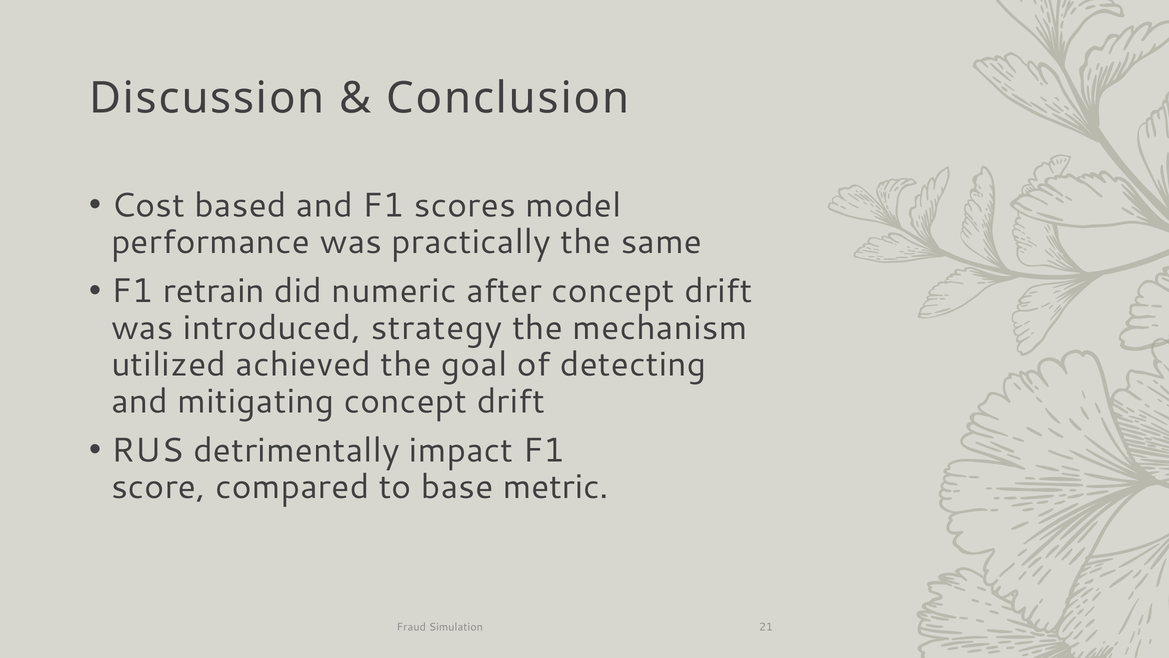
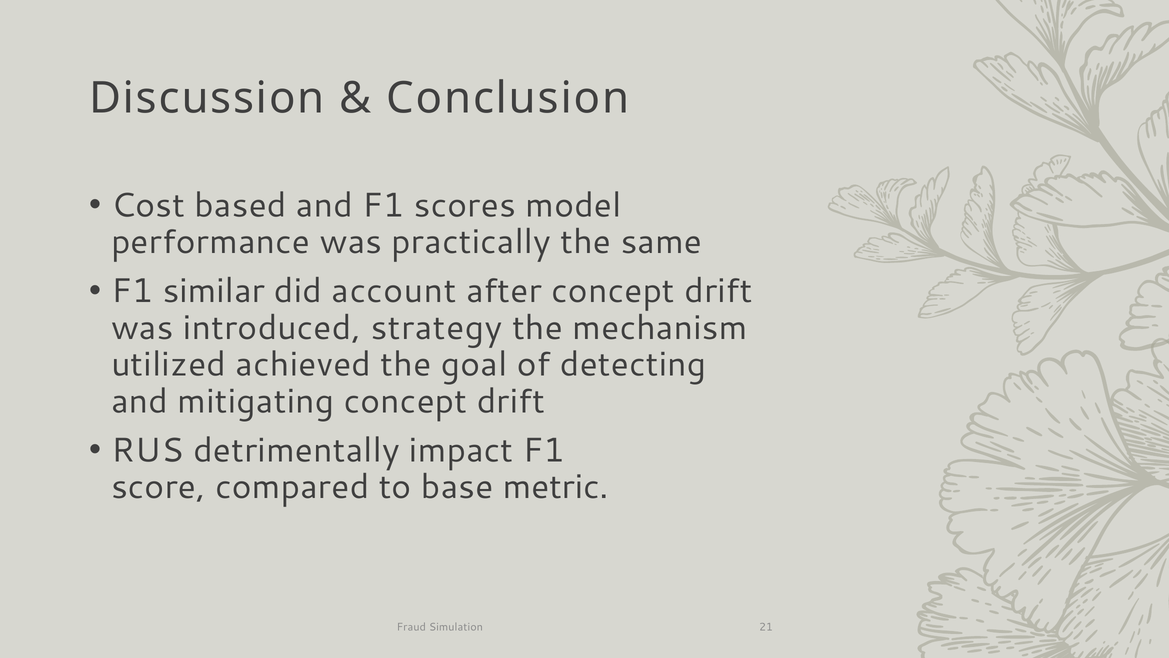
retrain: retrain -> similar (214, 291)
numeric: numeric -> account (394, 291)
